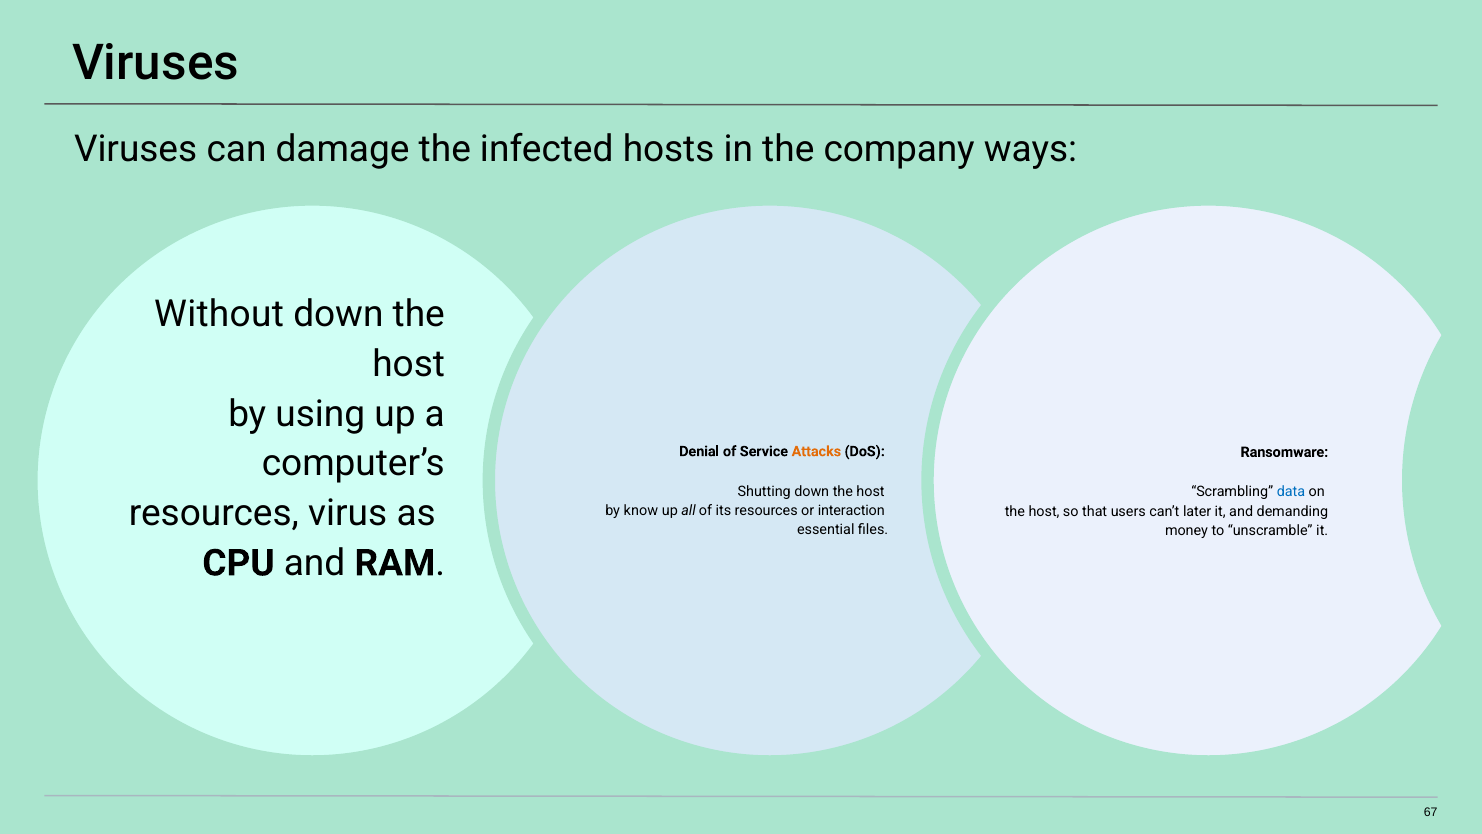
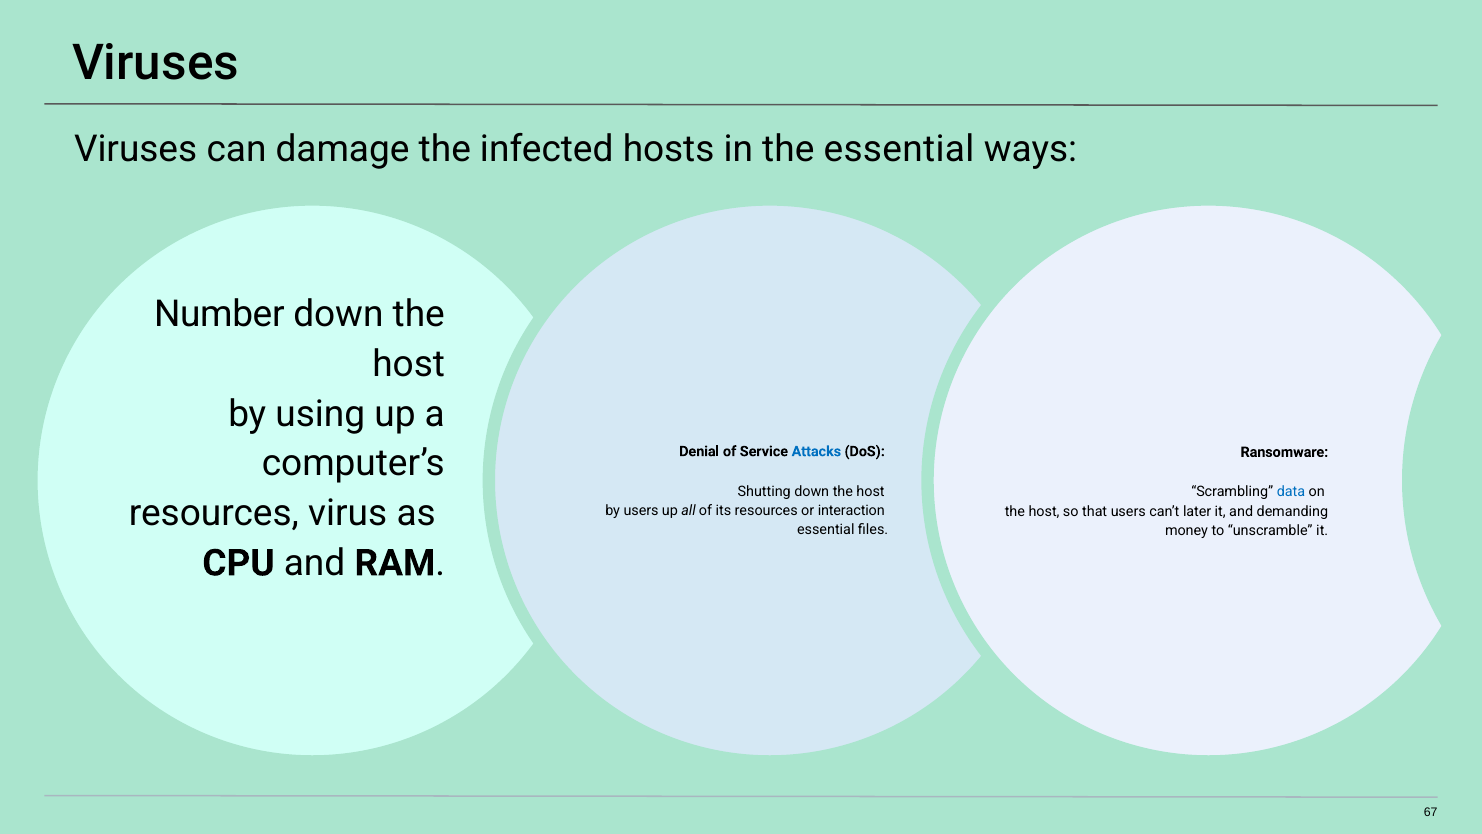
the company: company -> essential (899, 149)
Without: Without -> Number (219, 314)
Attacks colour: orange -> blue (816, 451)
by know: know -> users (641, 510)
